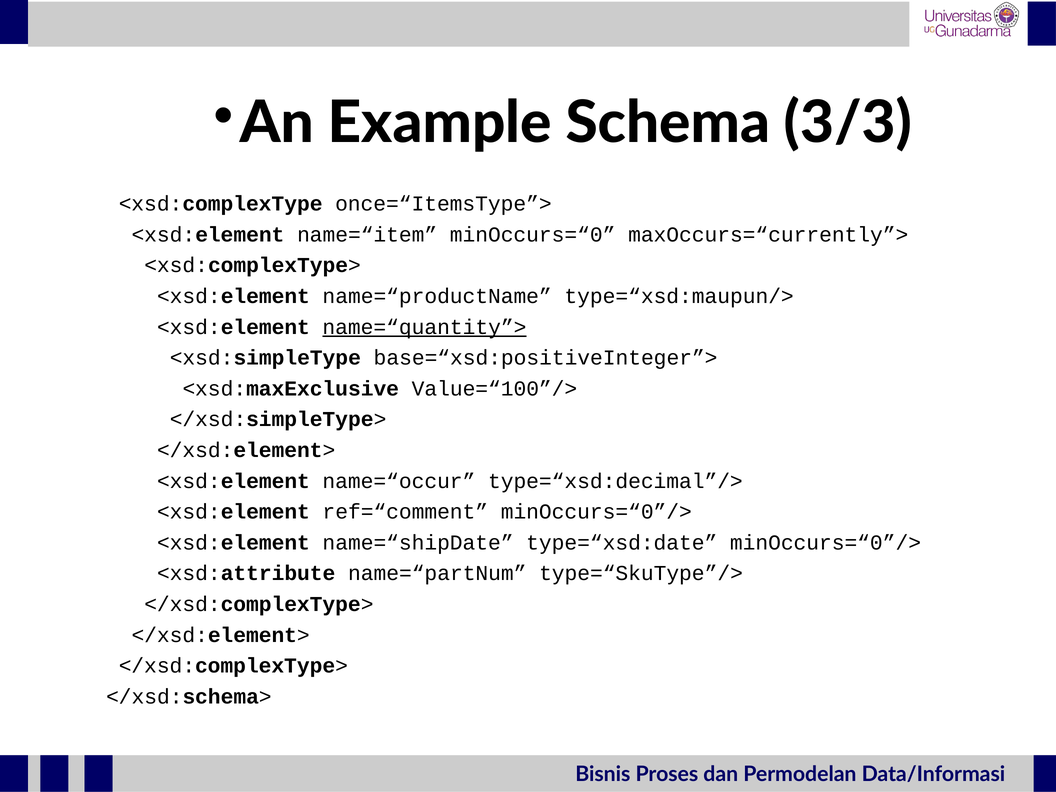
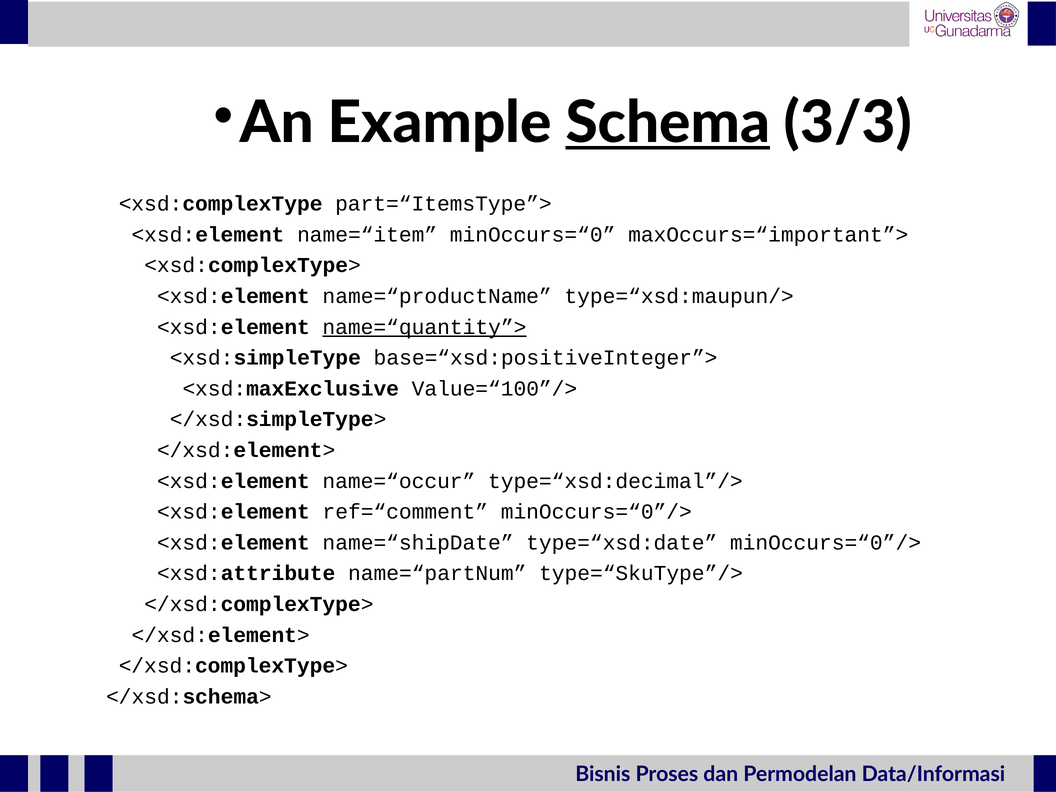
Schema underline: none -> present (668, 123)
once=“ItemsType”>: once=“ItemsType”> -> part=“ItemsType”> (443, 204)
maxOccurs=“currently”>: maxOccurs=“currently”> -> maxOccurs=“important”> (768, 235)
